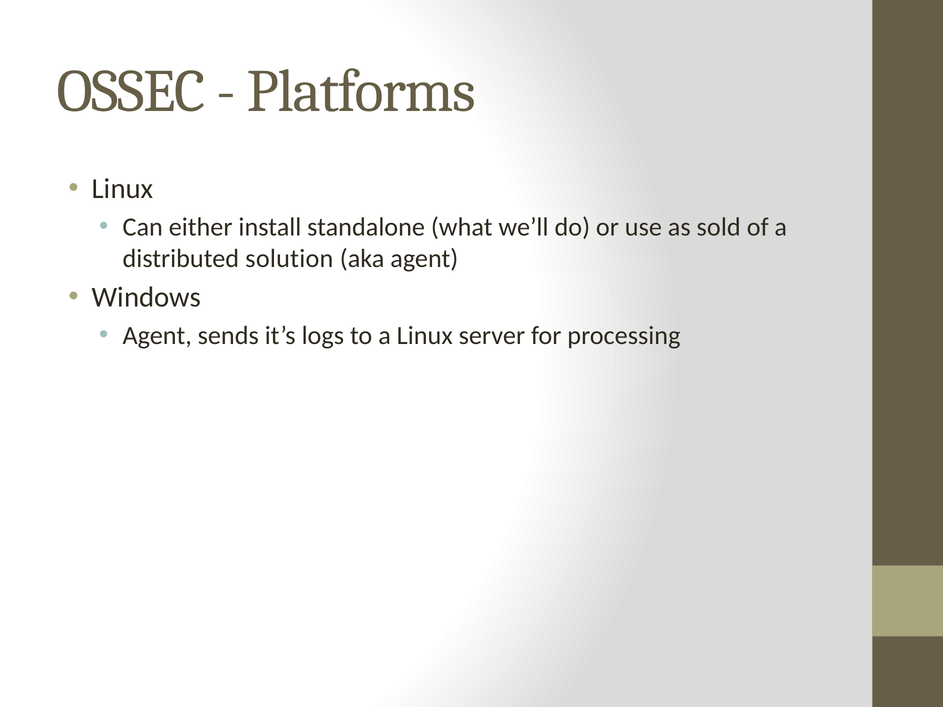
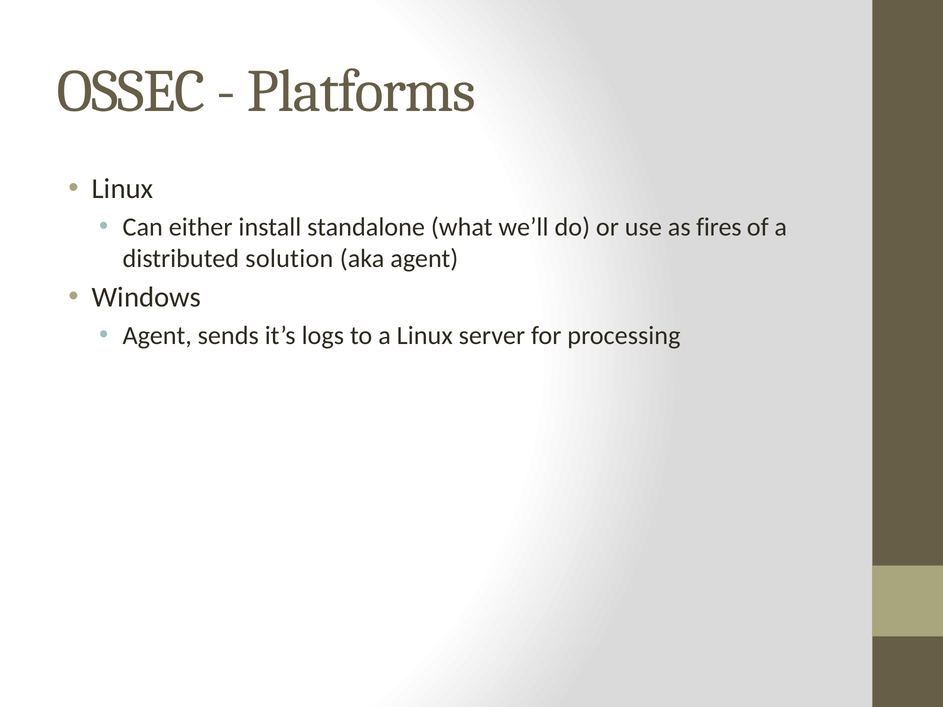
sold: sold -> fires (719, 227)
